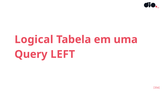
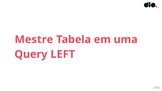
Logical: Logical -> Mestre (34, 40)
